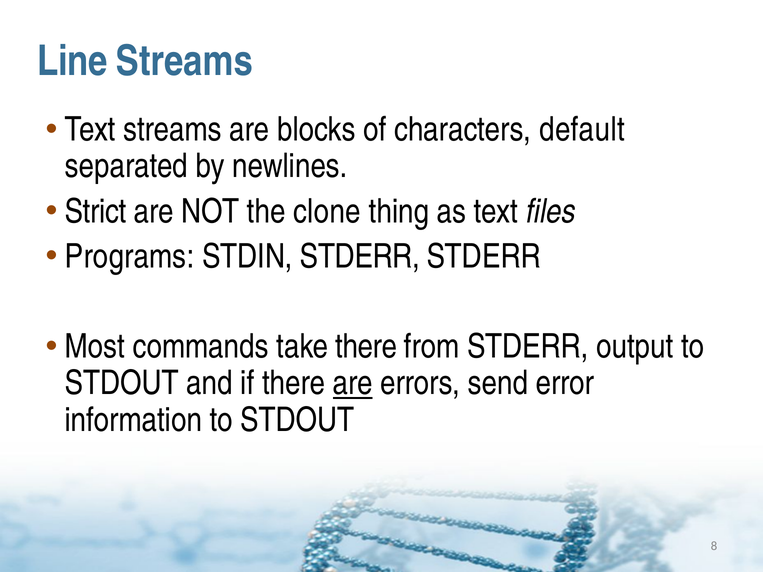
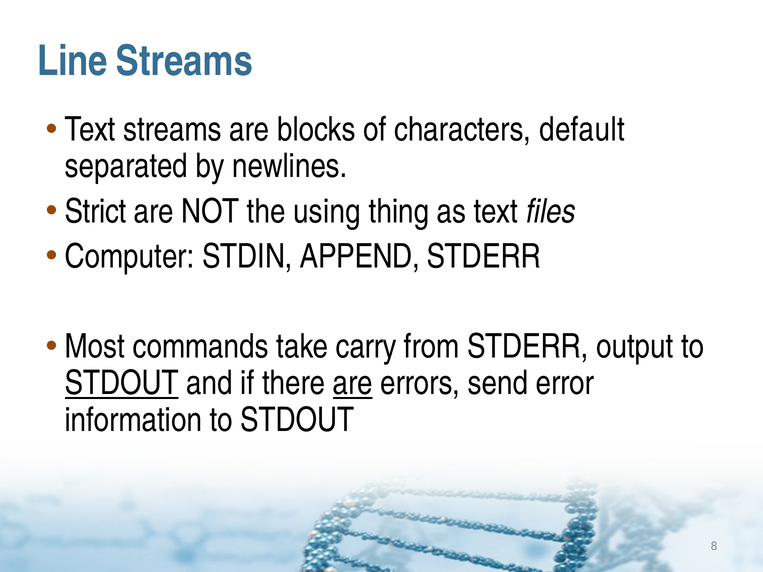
clone: clone -> using (327, 211)
Programs: Programs -> Computer (130, 257)
STDIN STDERR: STDERR -> APPEND (360, 257)
take there: there -> carry (366, 347)
STDOUT underline: none -> present (122, 383)
